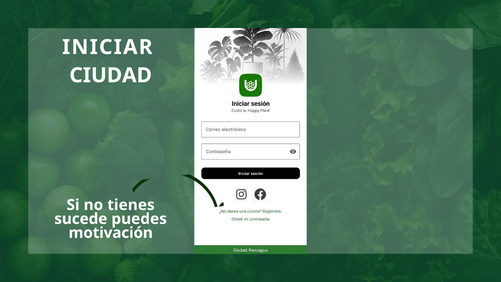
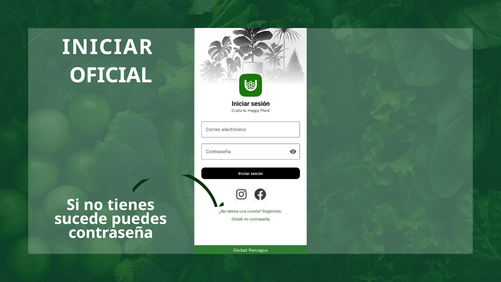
CIUDAD: CIUDAD -> OFICIAL (111, 75)
motivación: motivación -> contraseña (111, 233)
